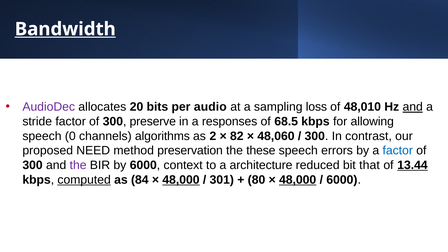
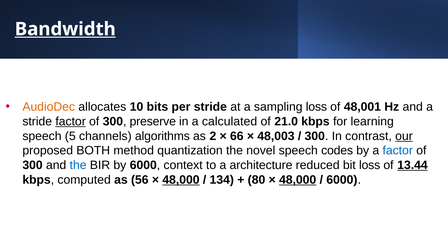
AudioDec colour: purple -> orange (49, 107)
20: 20 -> 10 (137, 107)
per audio: audio -> stride (210, 107)
48,010: 48,010 -> 48,001 (362, 107)
and underline: present -> none (413, 107)
factor underline: none -> present (71, 121)
responses: responses -> calculated (230, 121)
68.5: 68.5 -> 21.0 (286, 121)
allowing: allowing -> learning (372, 121)
0: 0 -> 5 (70, 136)
82: 82 -> 66 (237, 136)
48,060: 48,060 -> 48,003 (276, 136)
our underline: none -> present (404, 136)
NEED: NEED -> BOTH (93, 151)
preservation: preservation -> quantization (190, 151)
these: these -> novel (261, 151)
errors: errors -> codes (337, 151)
the colour: purple -> blue (78, 165)
bit that: that -> loss (370, 165)
computed underline: present -> none (84, 180)
84: 84 -> 56 (140, 180)
301: 301 -> 134 (222, 180)
